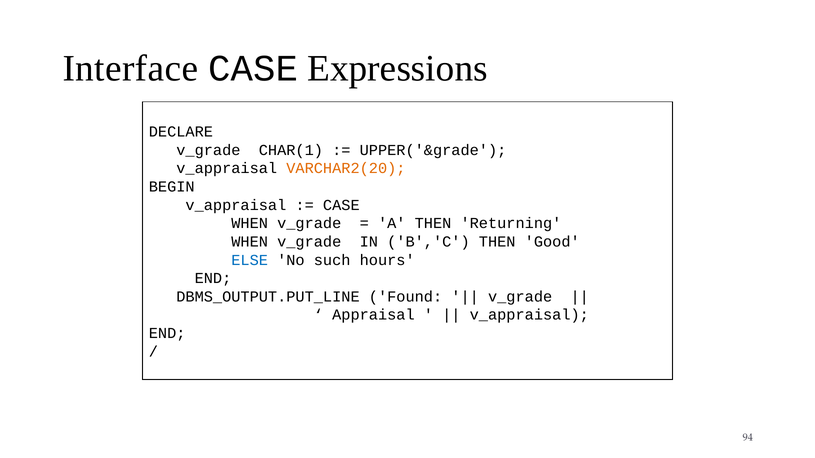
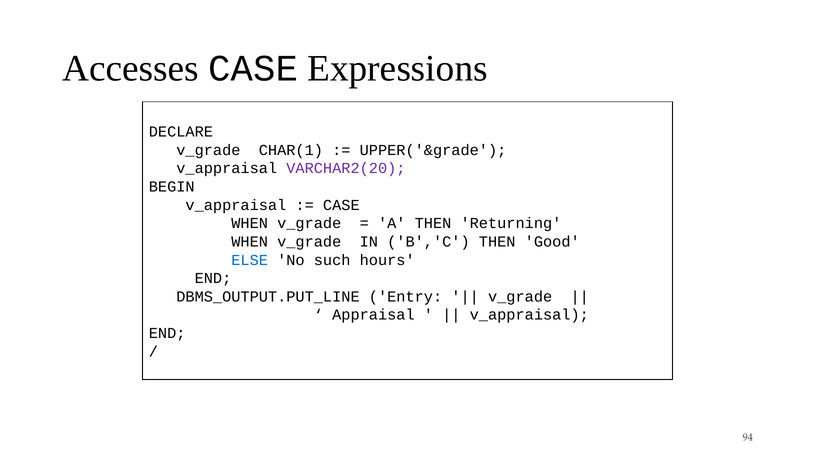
Interface: Interface -> Accesses (131, 68)
VARCHAR2(20 colour: orange -> purple (346, 169)
Found: Found -> Entry (406, 297)
